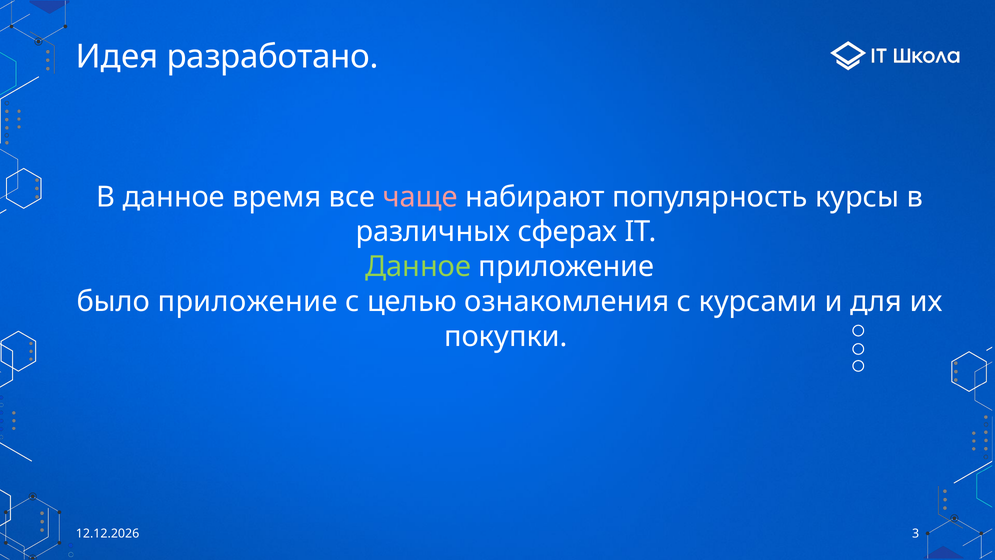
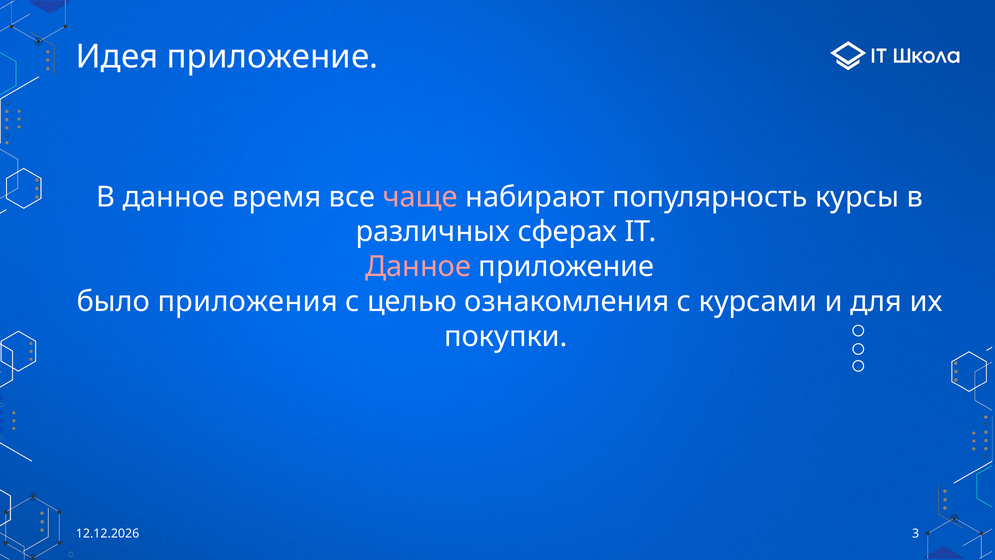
Идея разработано: разработано -> приложение (272, 57)
Данное colour: light green -> pink (418, 267)
было приложение: приложение -> приложения (248, 301)
